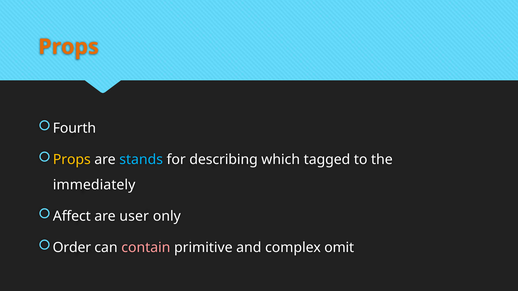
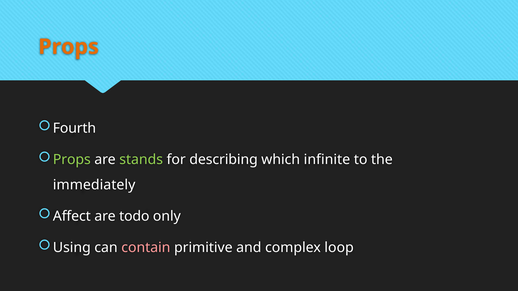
Props colour: yellow -> light green (72, 160)
stands colour: light blue -> light green (141, 160)
tagged: tagged -> infinite (327, 160)
user: user -> todo (134, 216)
Order: Order -> Using (72, 248)
omit: omit -> loop (339, 248)
